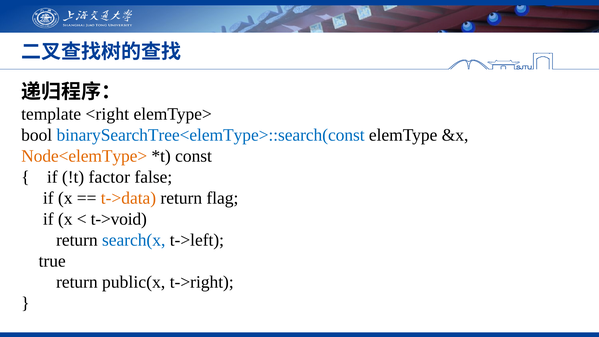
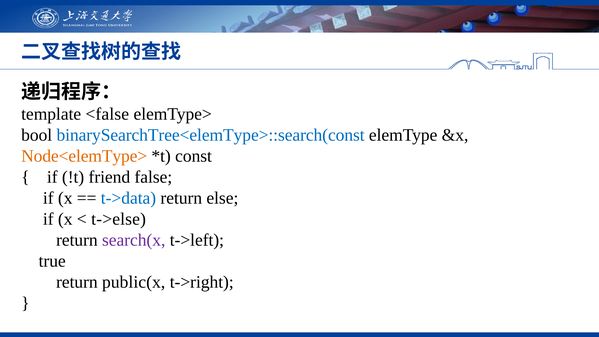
<right: <right -> <false (107, 114)
factor: factor -> friend (109, 177)
t->data colour: orange -> blue (128, 198)
flag: flag -> else (222, 198)
t->void: t->void -> t->else (119, 219)
search(x colour: blue -> purple (134, 240)
